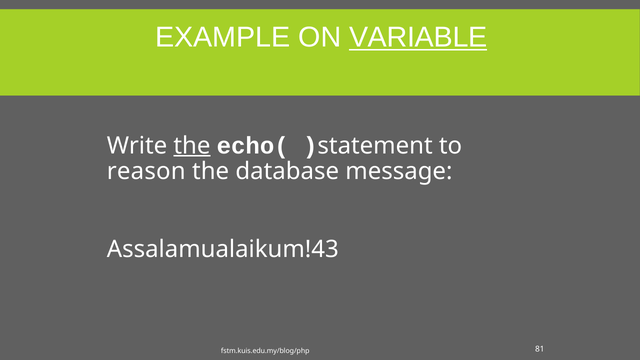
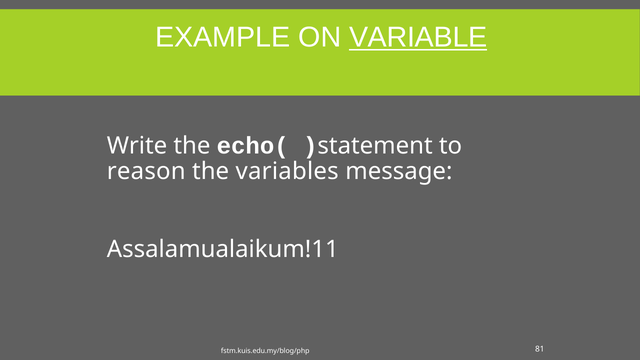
the underline: present -> none (192, 146)
database: database -> variables (287, 172)
Assalamualaikum!43: Assalamualaikum!43 -> Assalamualaikum!11 (223, 249)
